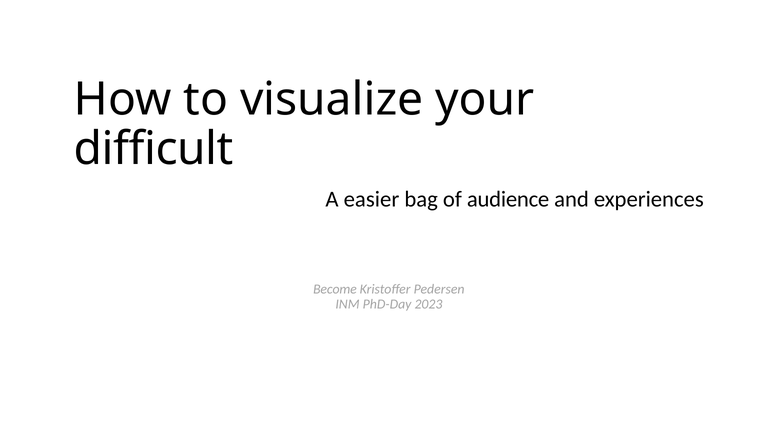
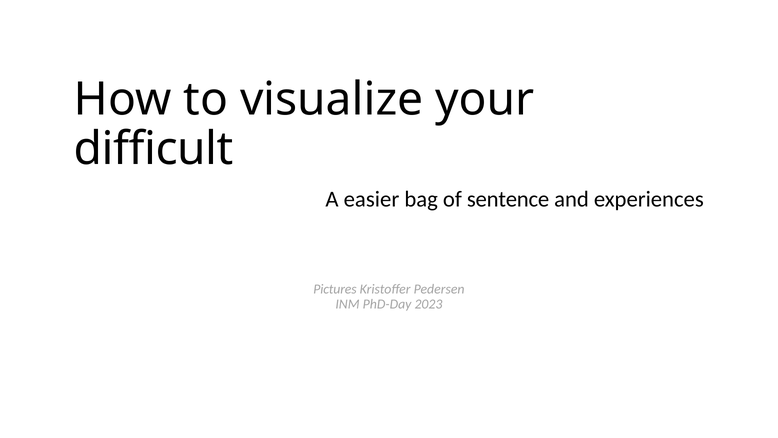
audience: audience -> sentence (508, 199)
Become: Become -> Pictures (335, 289)
